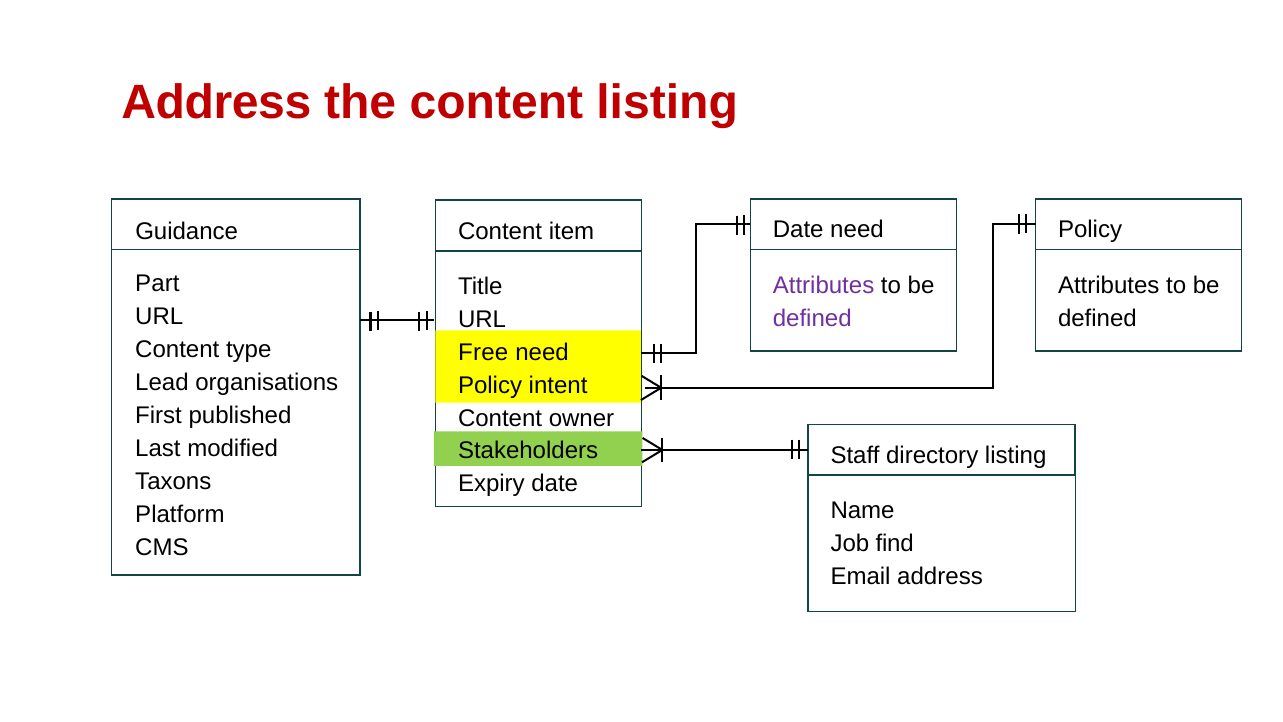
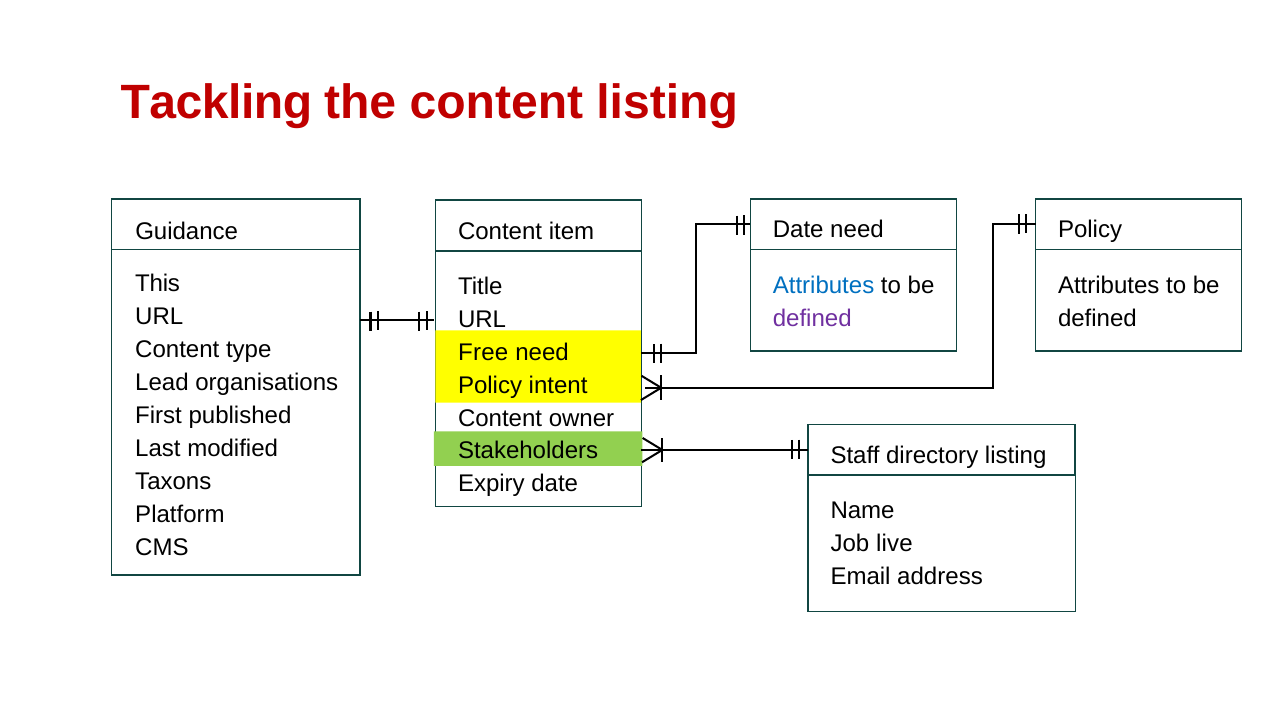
Address: Address -> Tackling (216, 103)
Part: Part -> This (158, 284)
Attributes colour: purple -> blue (824, 285)
find: find -> live (894, 543)
